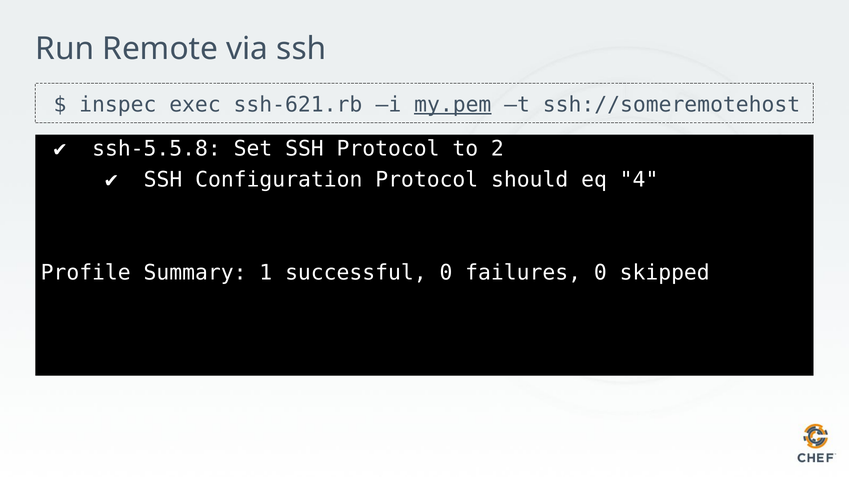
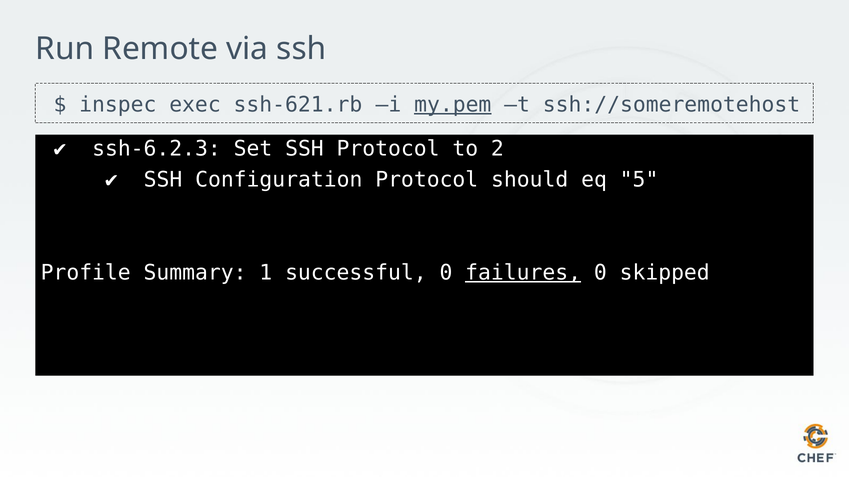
ssh-5.5.8: ssh-5.5.8 -> ssh-6.2.3 (156, 149)
4: 4 -> 5 (639, 180)
failures underline: none -> present (523, 273)
